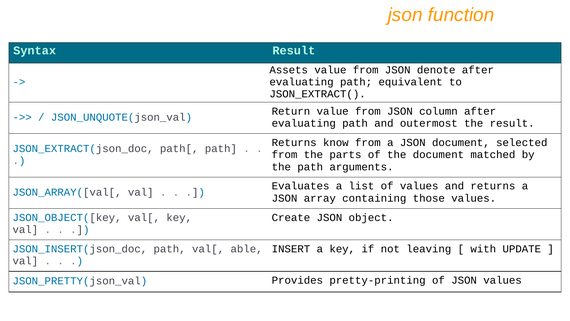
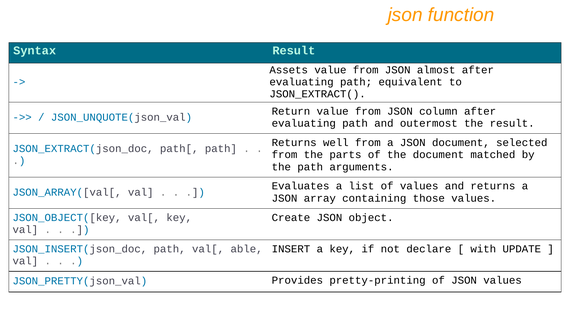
denote: denote -> almost (436, 70)
know: know -> well (336, 142)
leaving: leaving -> declare (429, 249)
